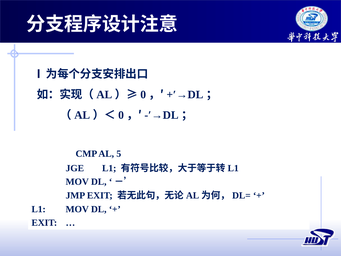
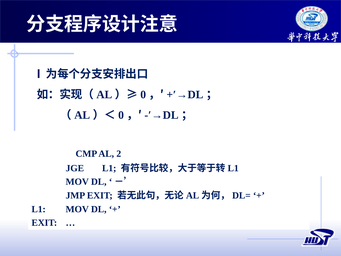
5: 5 -> 2 (119, 154)
